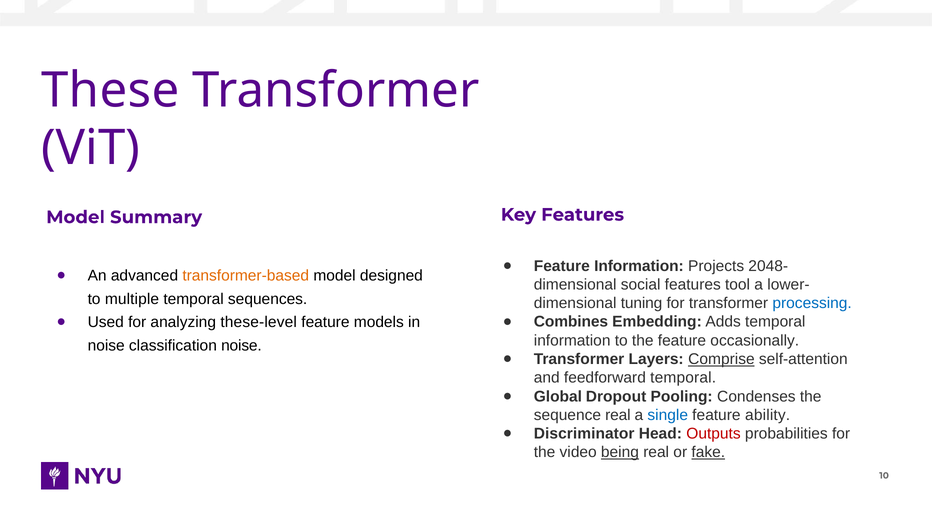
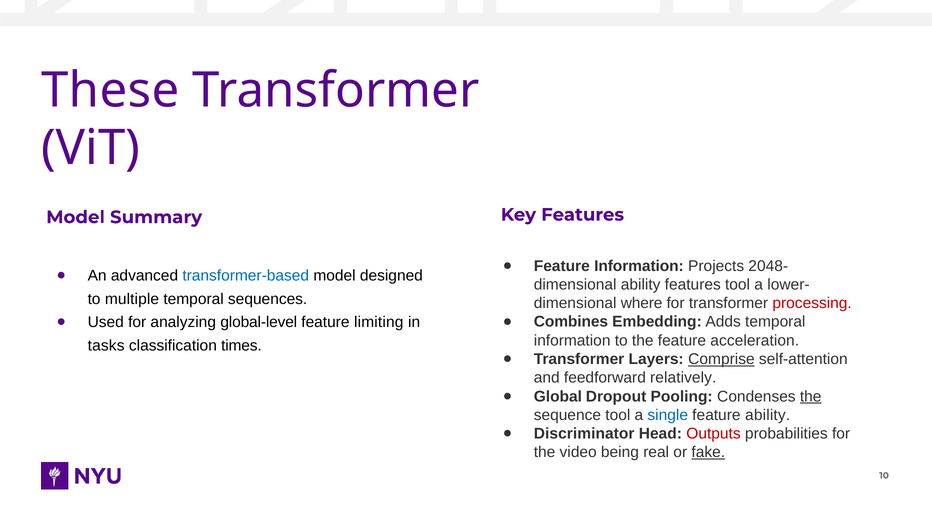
transformer-based colour: orange -> blue (246, 276)
social: social -> ability (641, 285)
tuning: tuning -> where (642, 303)
processing colour: blue -> red (812, 303)
these-level: these-level -> global-level (259, 322)
models: models -> limiting (379, 322)
occasionally: occasionally -> acceleration (755, 341)
noise: noise -> tasks (106, 346)
classification noise: noise -> times (241, 346)
feedforward temporal: temporal -> relatively (683, 378)
the underline: none -> present (811, 397)
sequence real: real -> tool (618, 415)
being underline: present -> none (620, 453)
